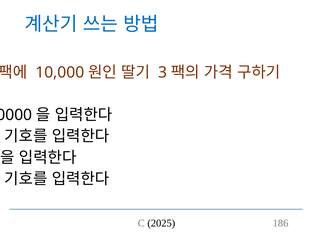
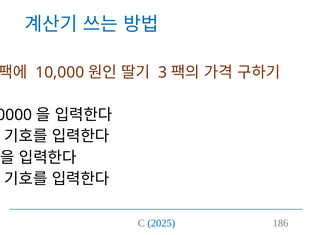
2025 colour: black -> blue (161, 223)
